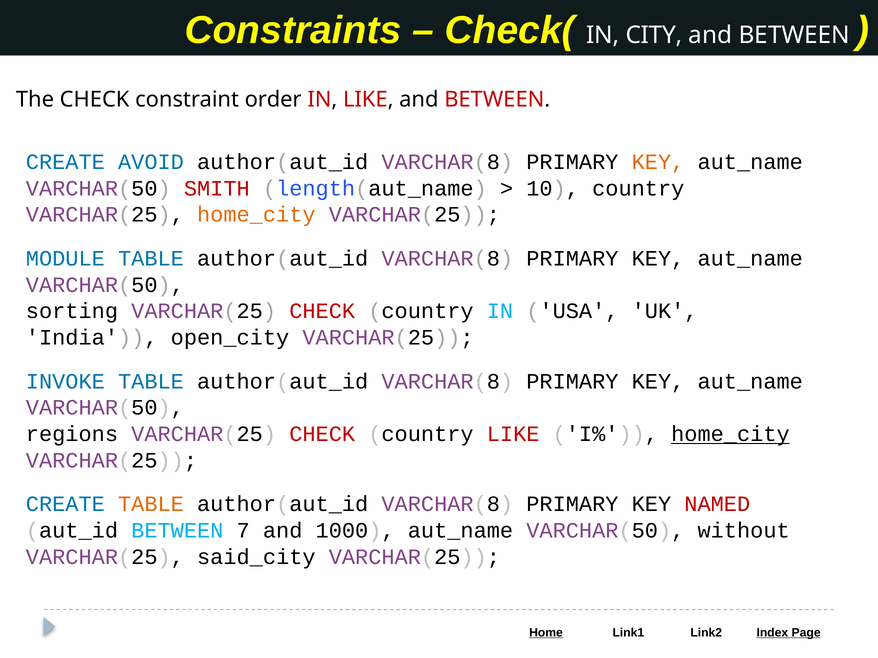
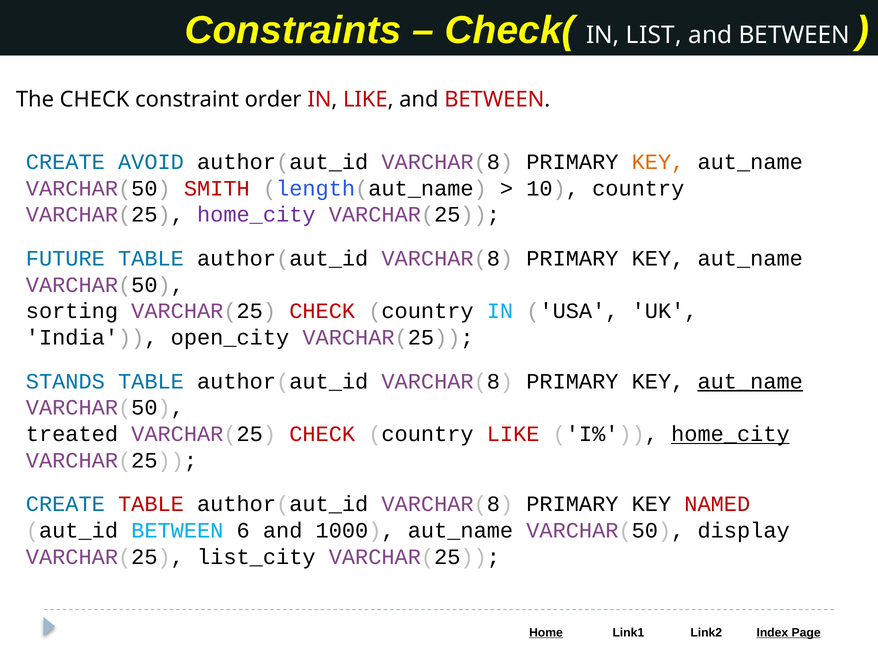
CITY: CITY -> LIST (654, 35)
home_city colour: orange -> purple (256, 215)
MODULE: MODULE -> FUTURE (65, 259)
INVOKE: INVOKE -> STANDS (65, 382)
aut_name underline: none -> present (750, 382)
regions: regions -> treated (72, 434)
TABLE colour: orange -> red (151, 505)
7: 7 -> 6 (243, 531)
without: without -> display (744, 531)
said_city: said_city -> list_city (256, 557)
